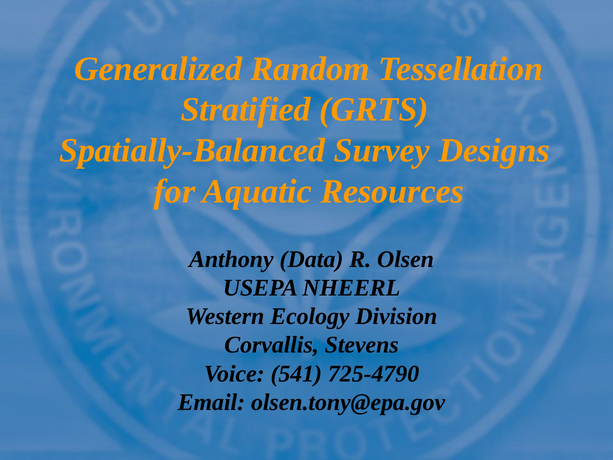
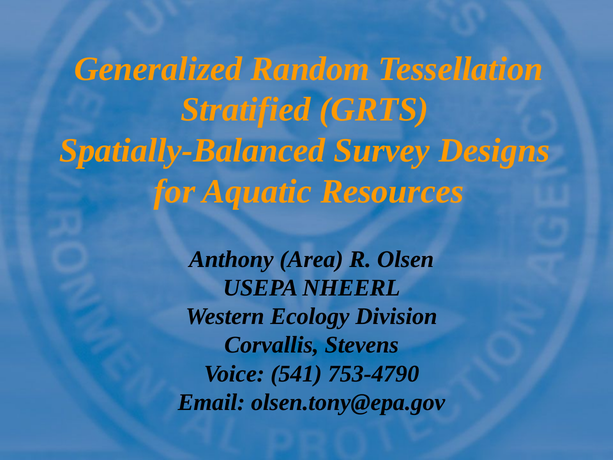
Data: Data -> Area (312, 259)
725-4790: 725-4790 -> 753-4790 (374, 374)
